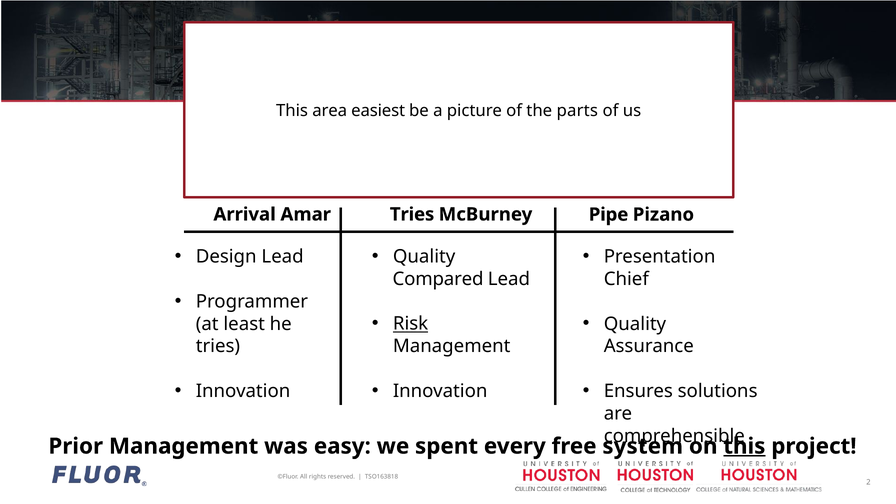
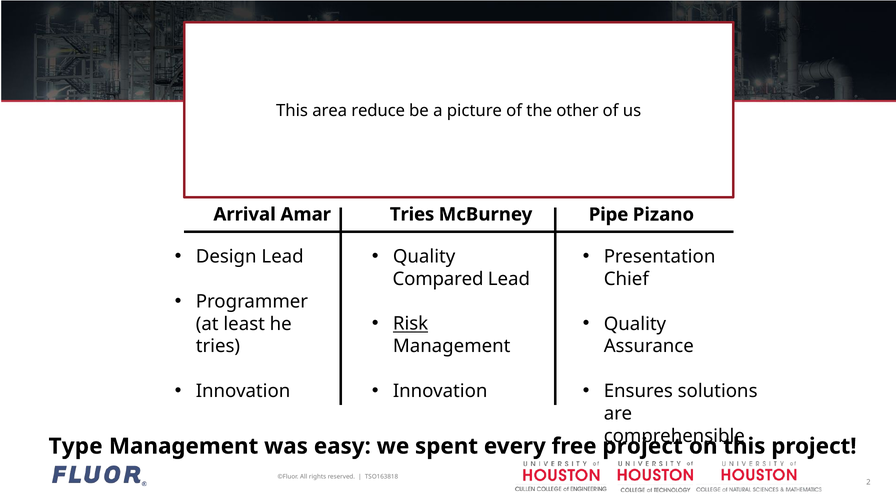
easiest: easiest -> reduce (378, 111)
parts: parts -> other (577, 111)
Prior: Prior -> Type (76, 446)
free system: system -> project (643, 446)
this underline: present -> none (744, 446)
